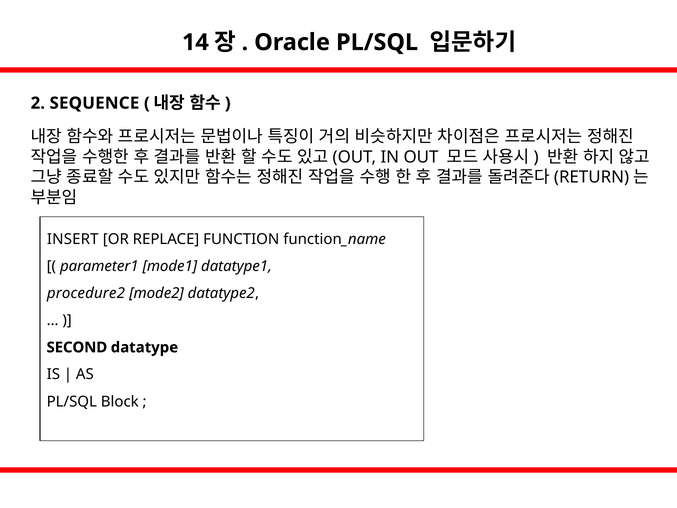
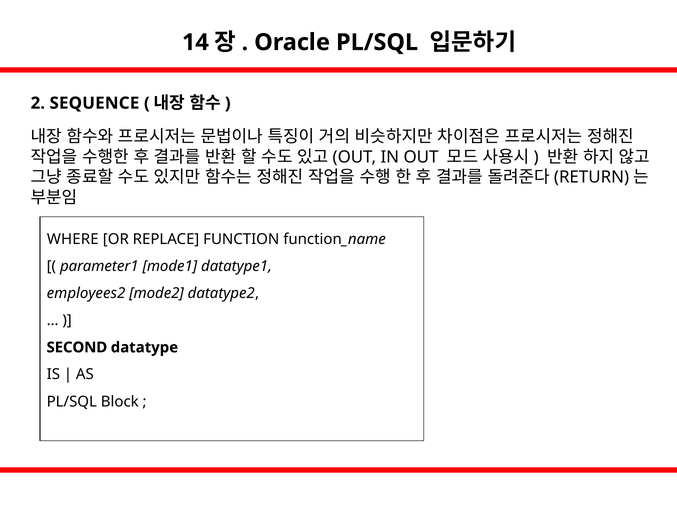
INSERT: INSERT -> WHERE (73, 239)
procedure2: procedure2 -> employees2 (86, 293)
